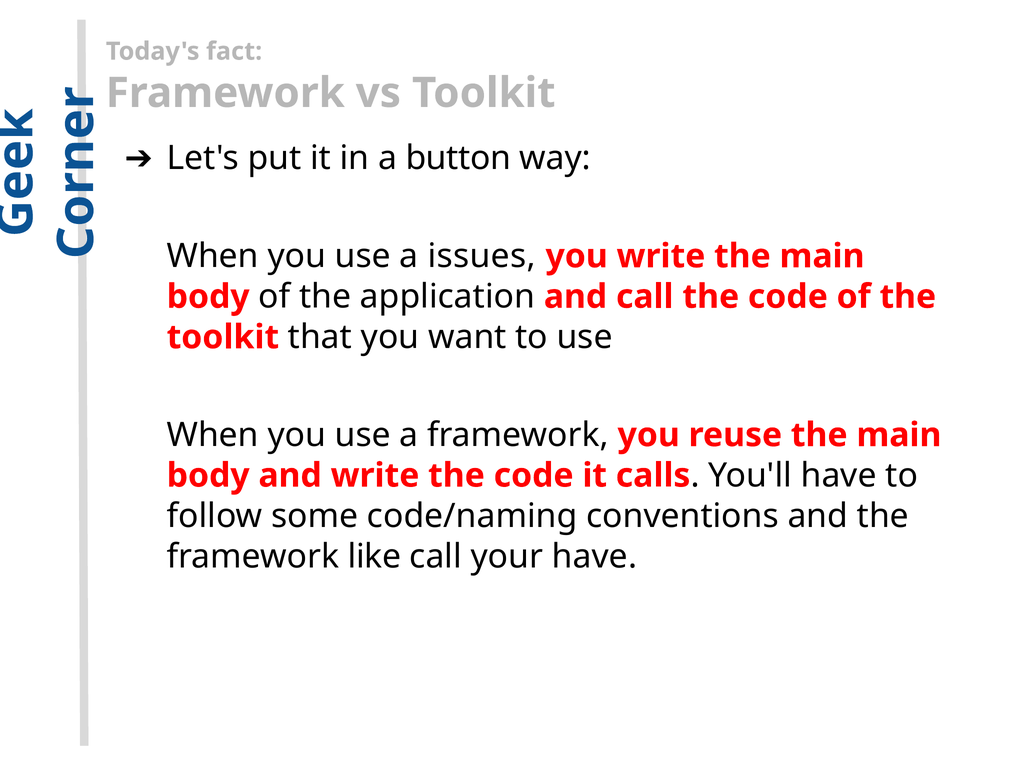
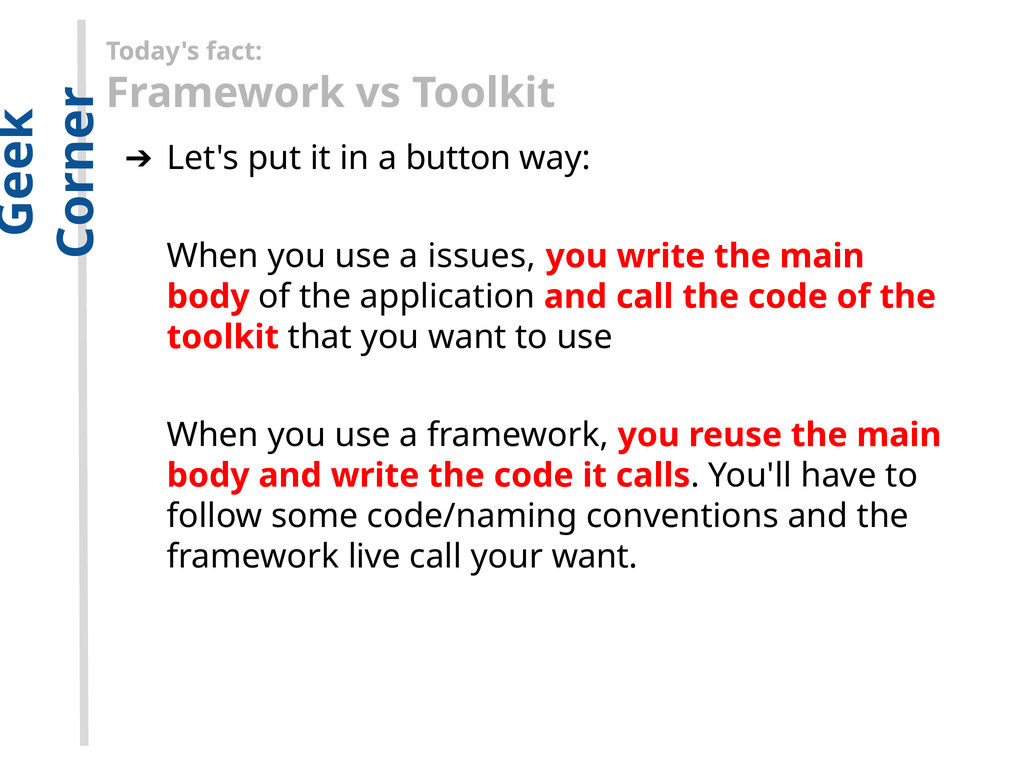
like: like -> live (374, 556)
your have: have -> want (595, 556)
